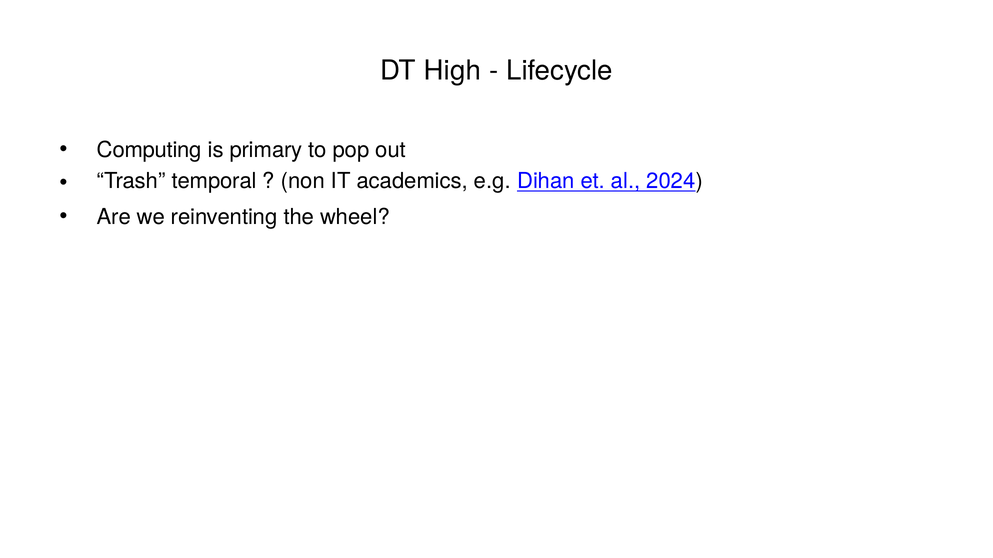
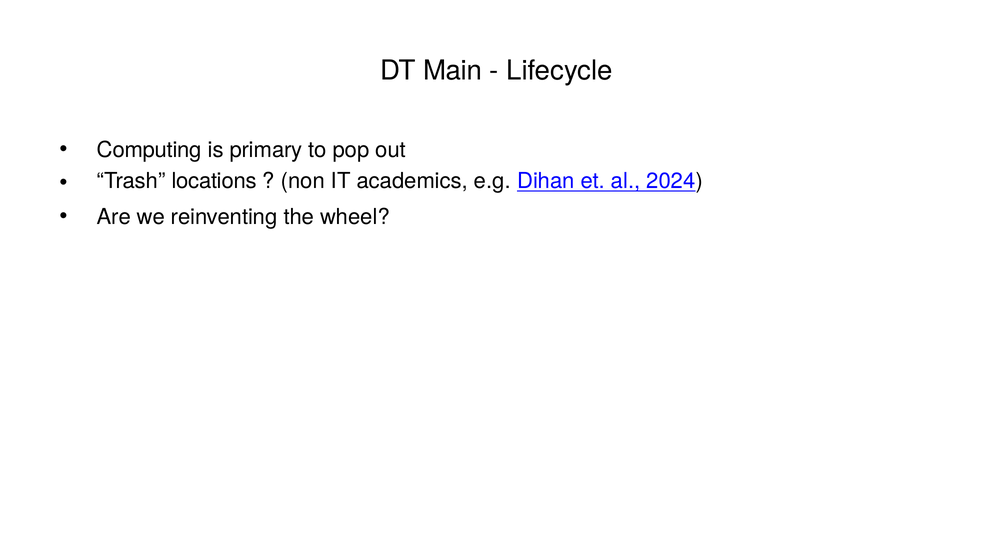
High: High -> Main (453, 71)
temporal: temporal -> locations (214, 181)
